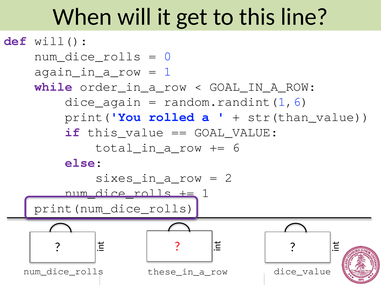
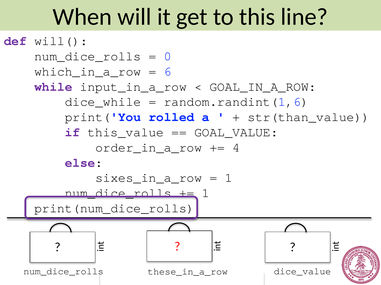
again_in_a_row: again_in_a_row -> which_in_a_row (88, 72)
1: 1 -> 6 (168, 72)
order_in_a_row: order_in_a_row -> input_in_a_row (133, 87)
dice_again: dice_again -> dice_while (103, 102)
total_in_a_row: total_in_a_row -> order_in_a_row (149, 148)
6: 6 -> 4 (236, 148)
2: 2 -> 1 (229, 178)
